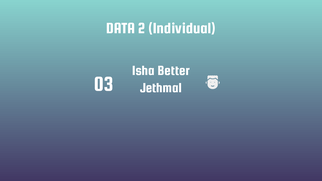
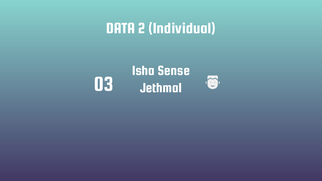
Better: Better -> Sense (174, 71)
